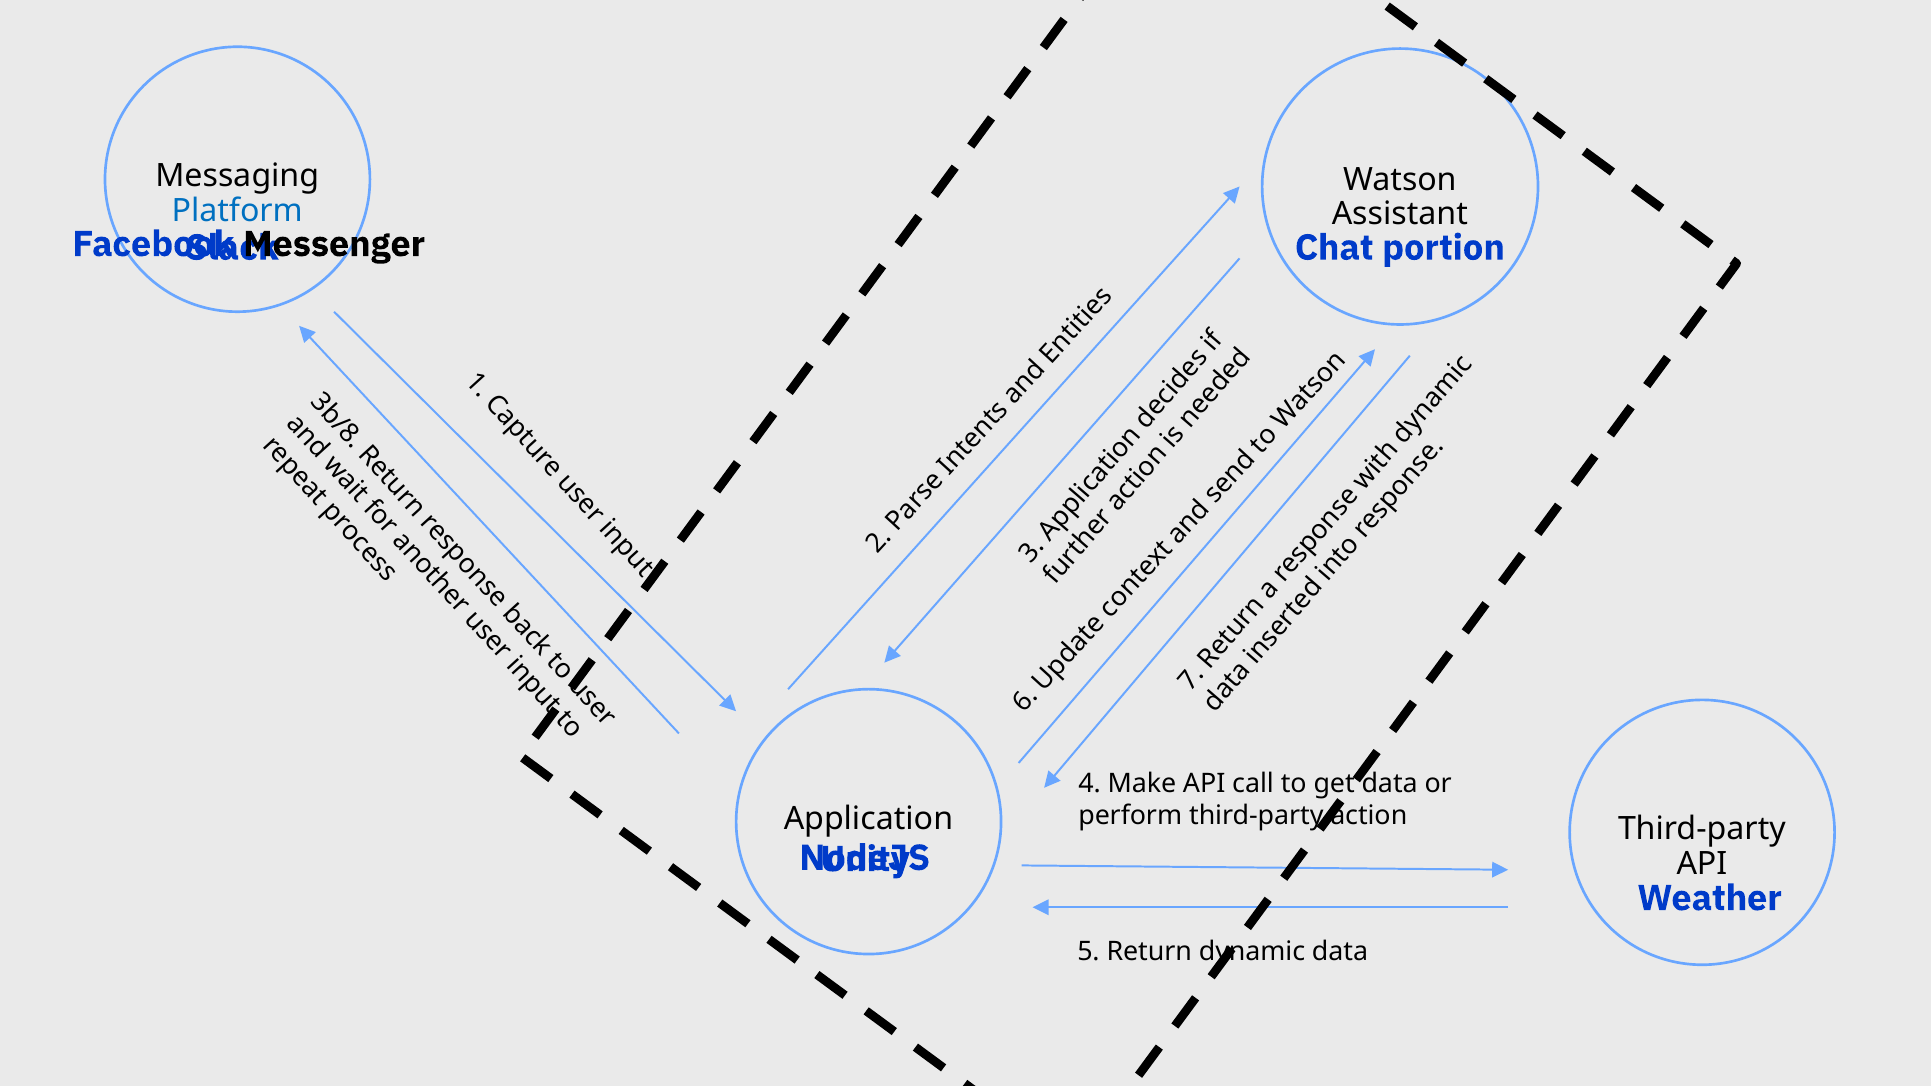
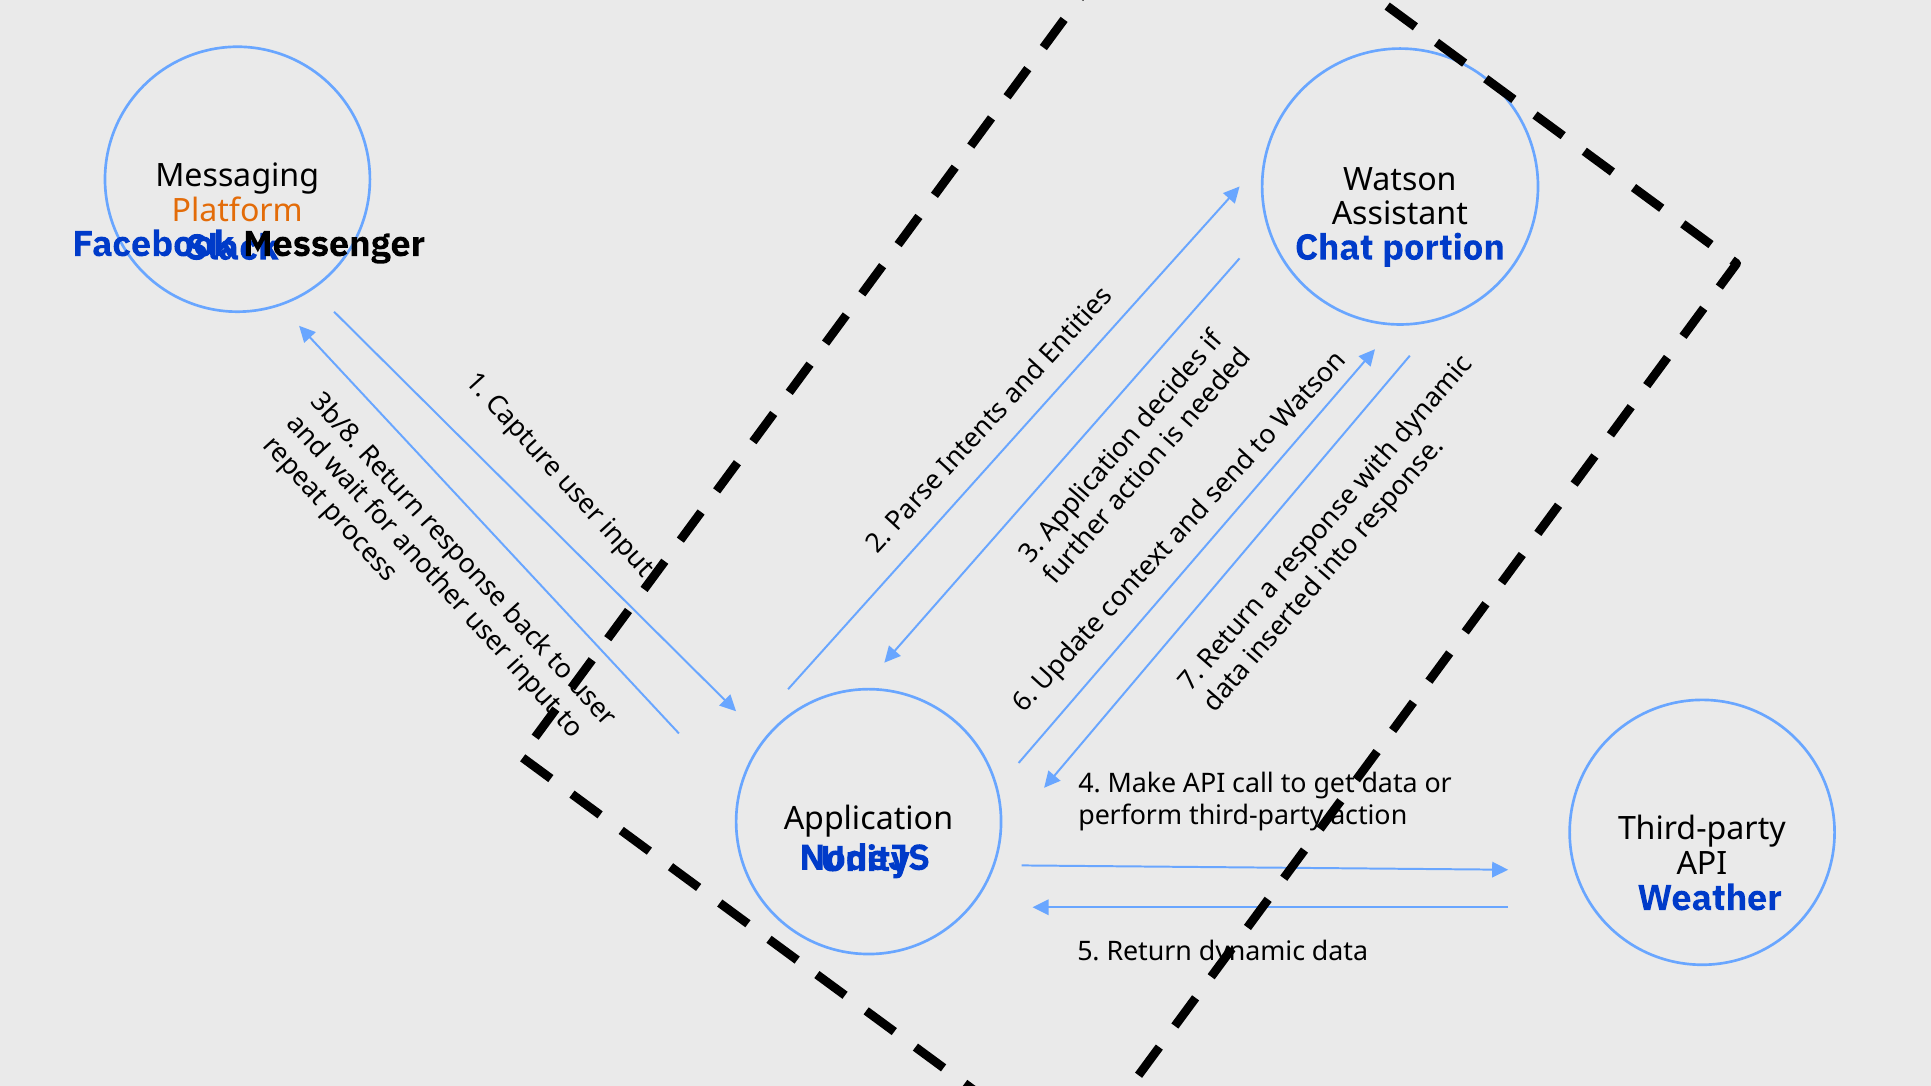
Platform colour: blue -> orange (237, 211)
